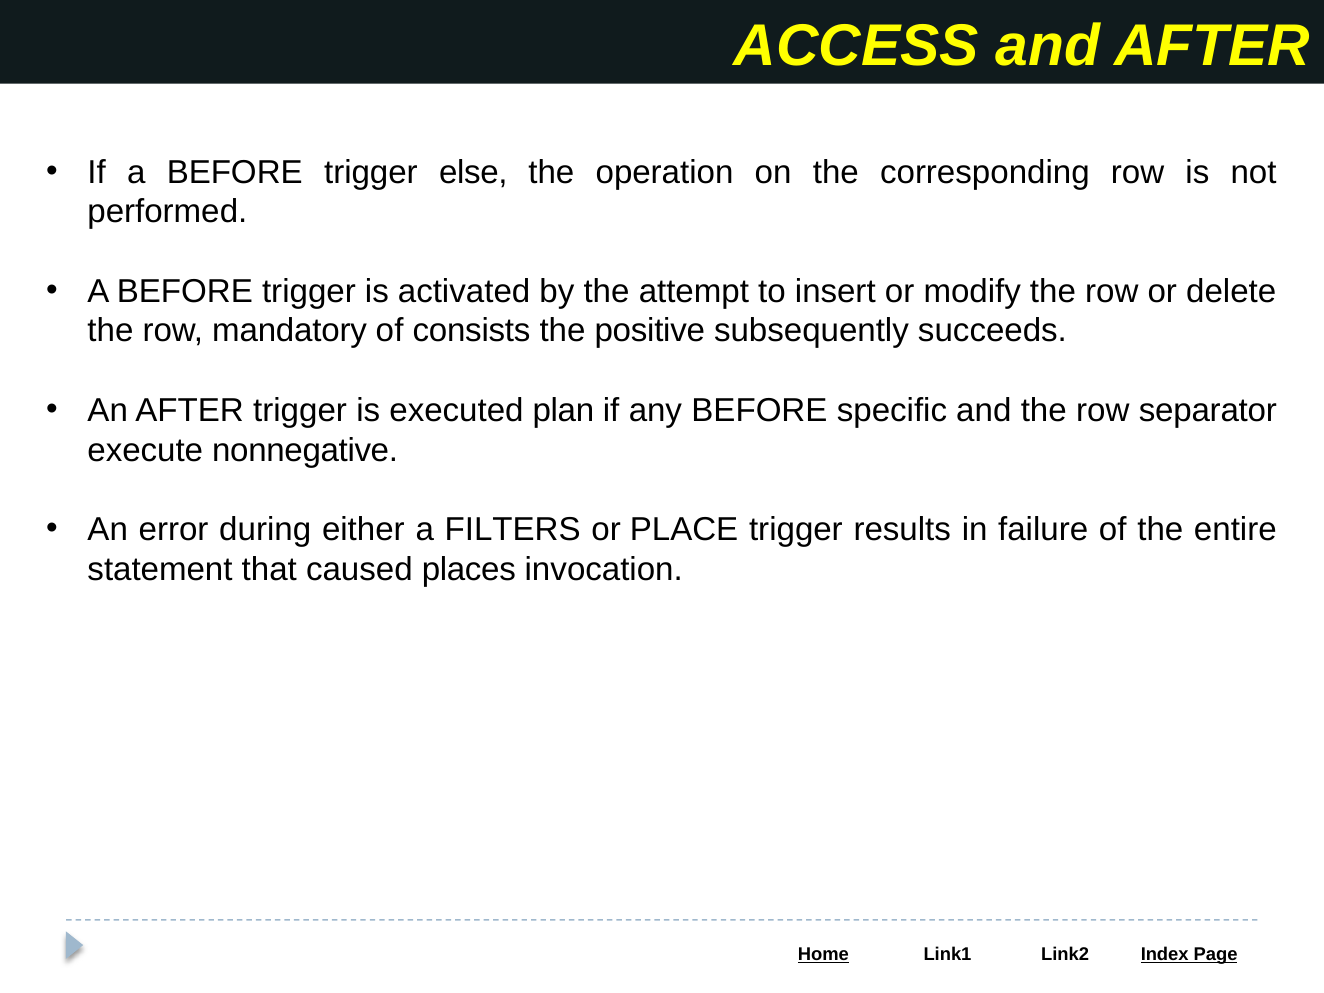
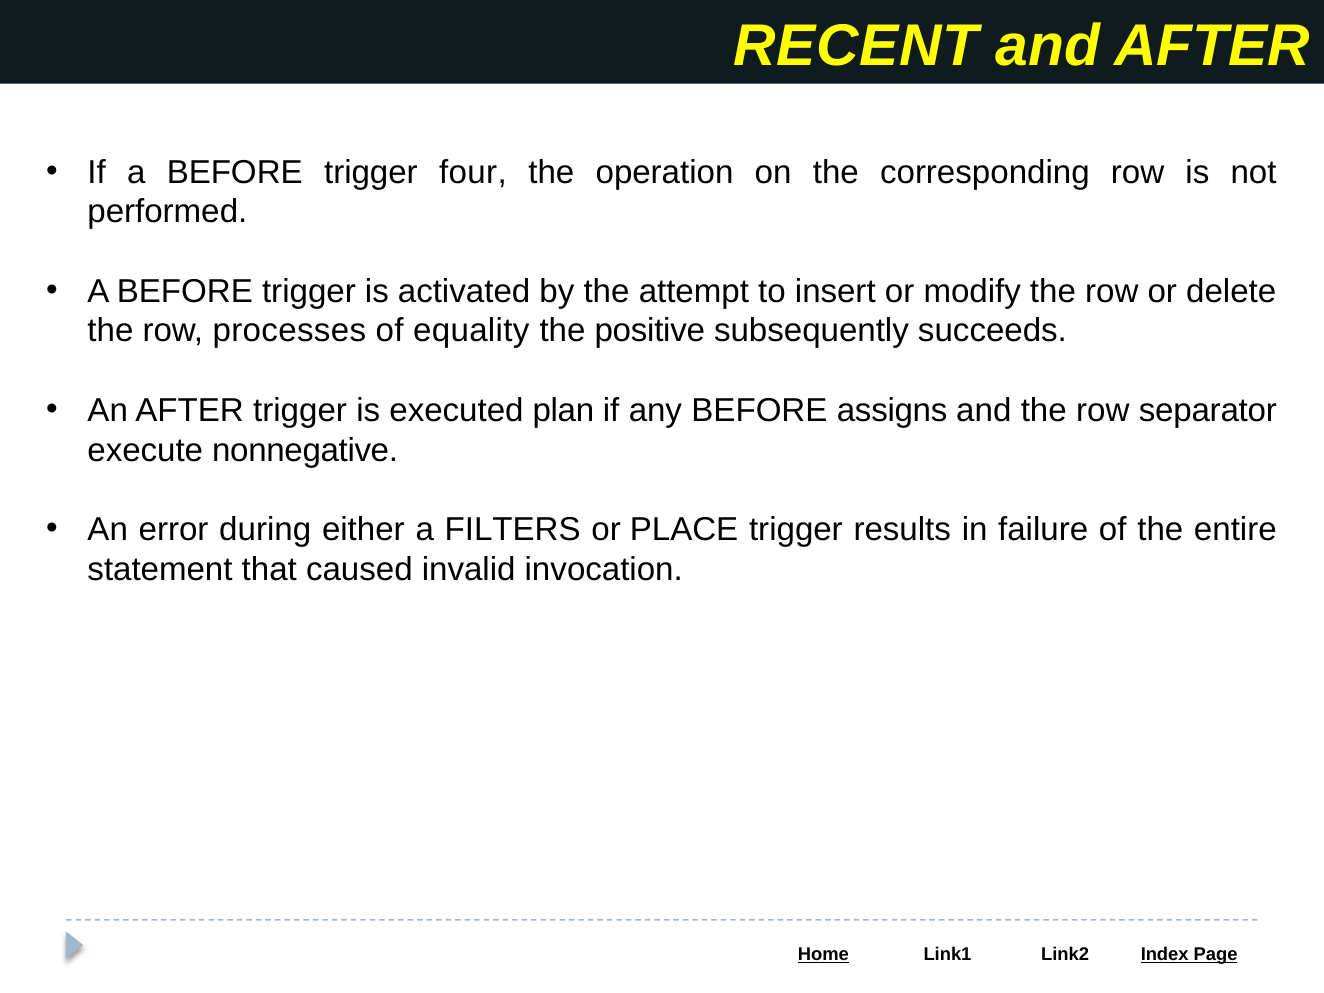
ACCESS: ACCESS -> RECENT (856, 46)
else: else -> four (473, 172)
mandatory: mandatory -> processes (289, 331)
consists: consists -> equality (471, 331)
specific: specific -> assigns (892, 410)
places: places -> invalid (469, 569)
